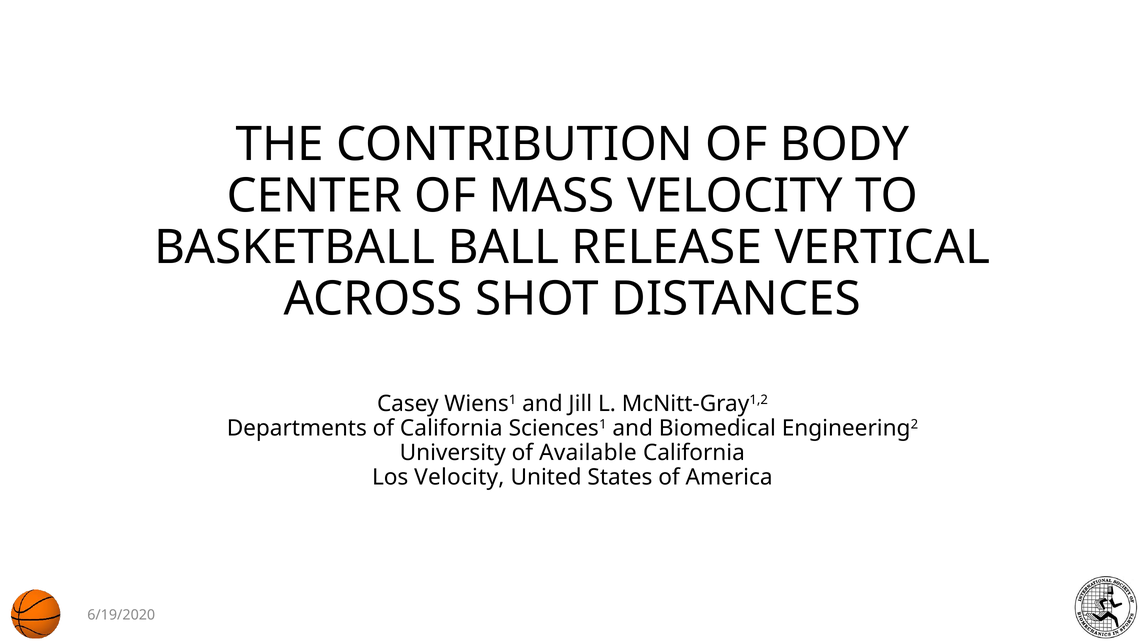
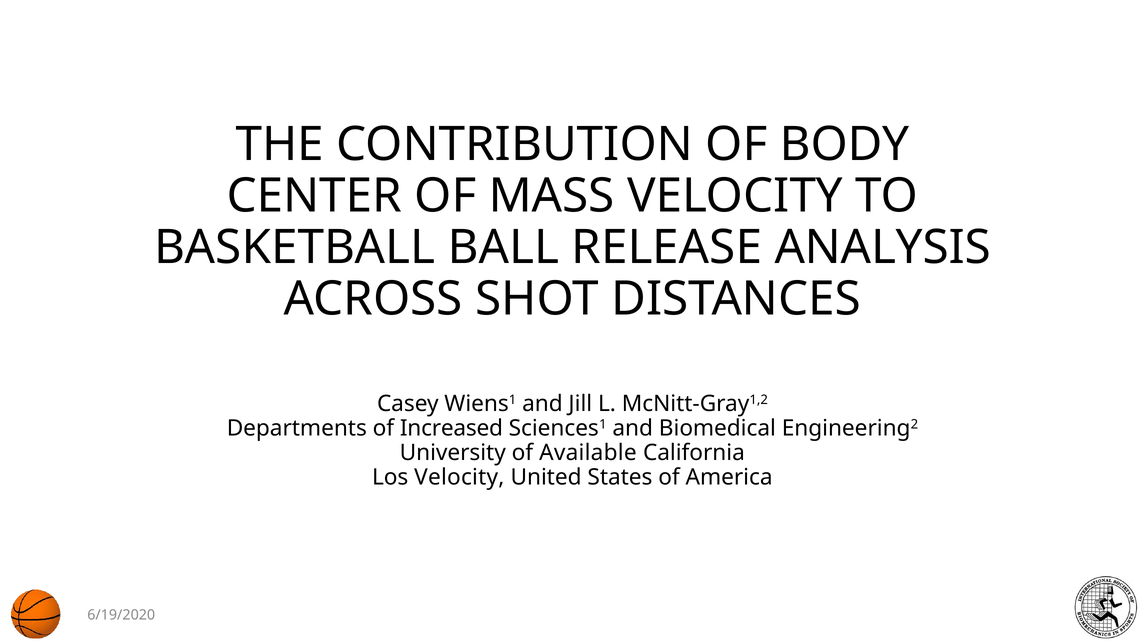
VERTICAL: VERTICAL -> ANALYSIS (883, 248)
of California: California -> Increased (451, 428)
